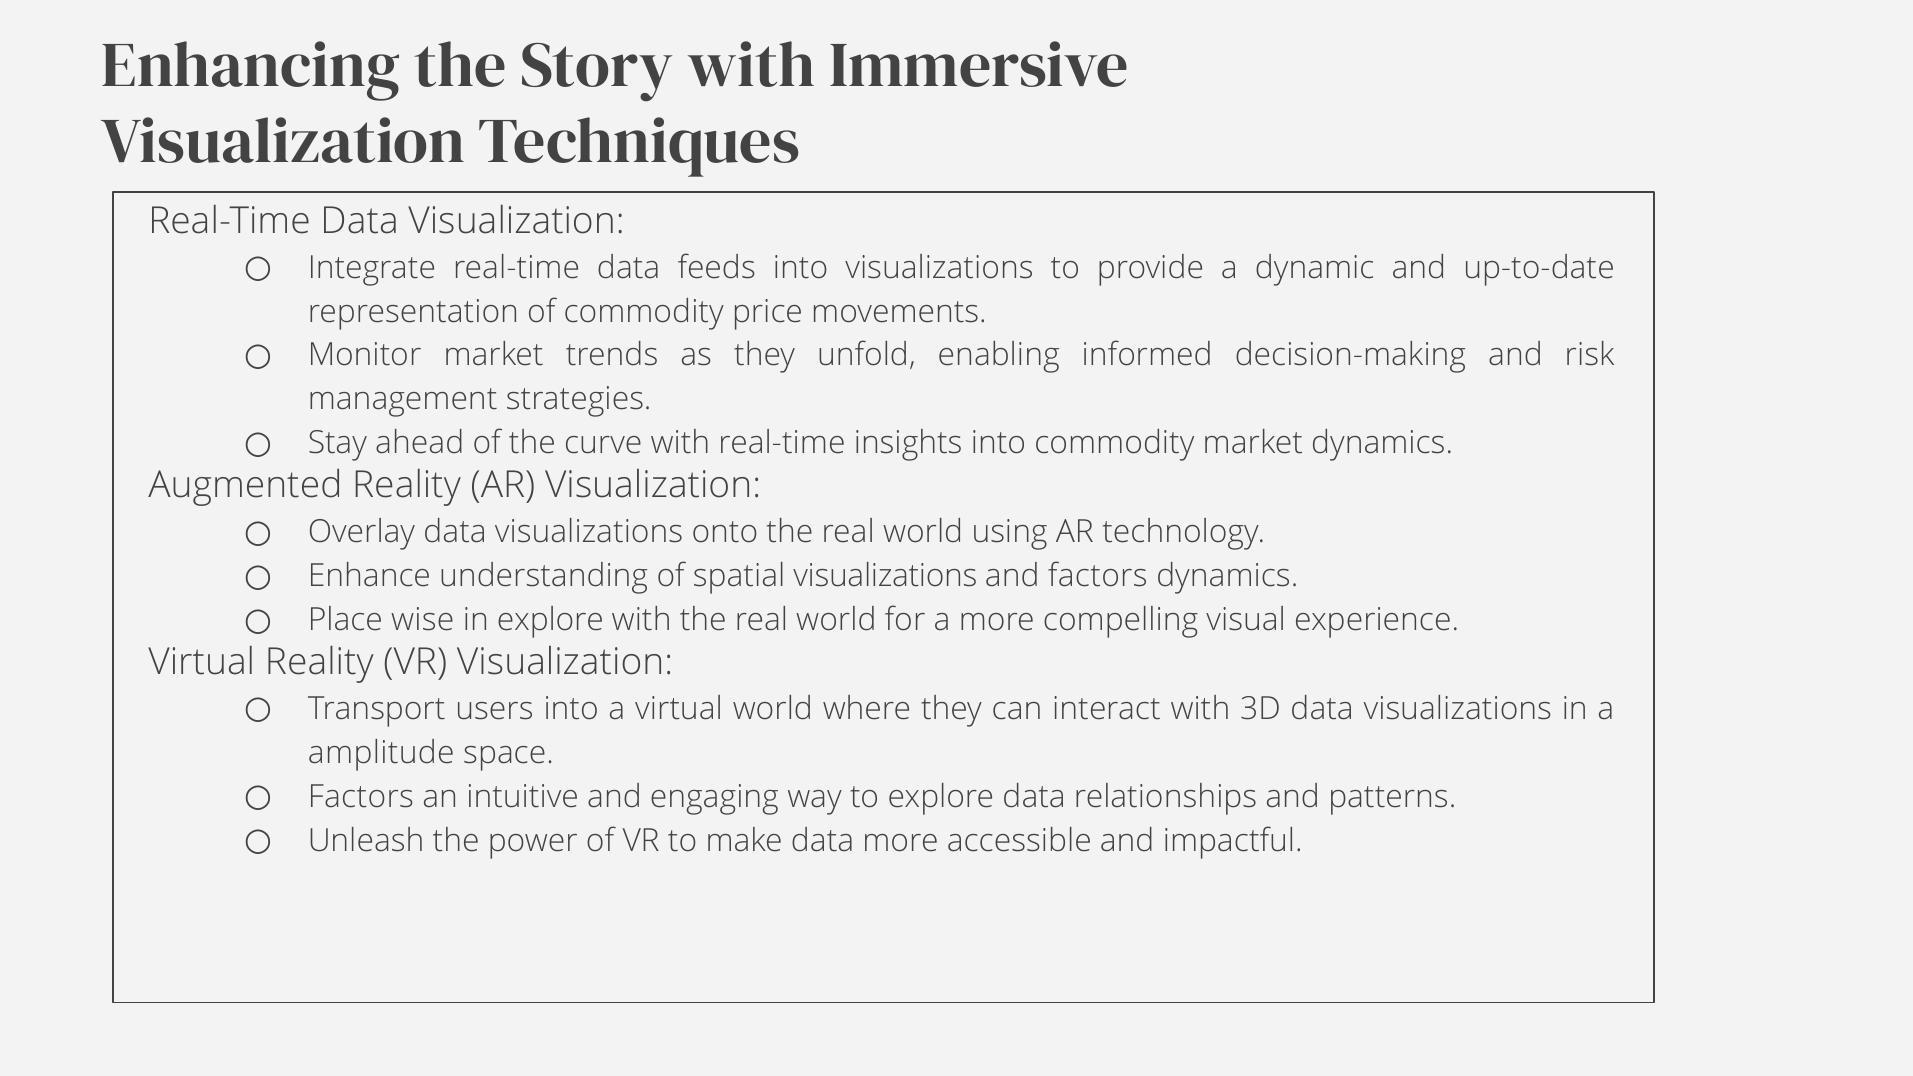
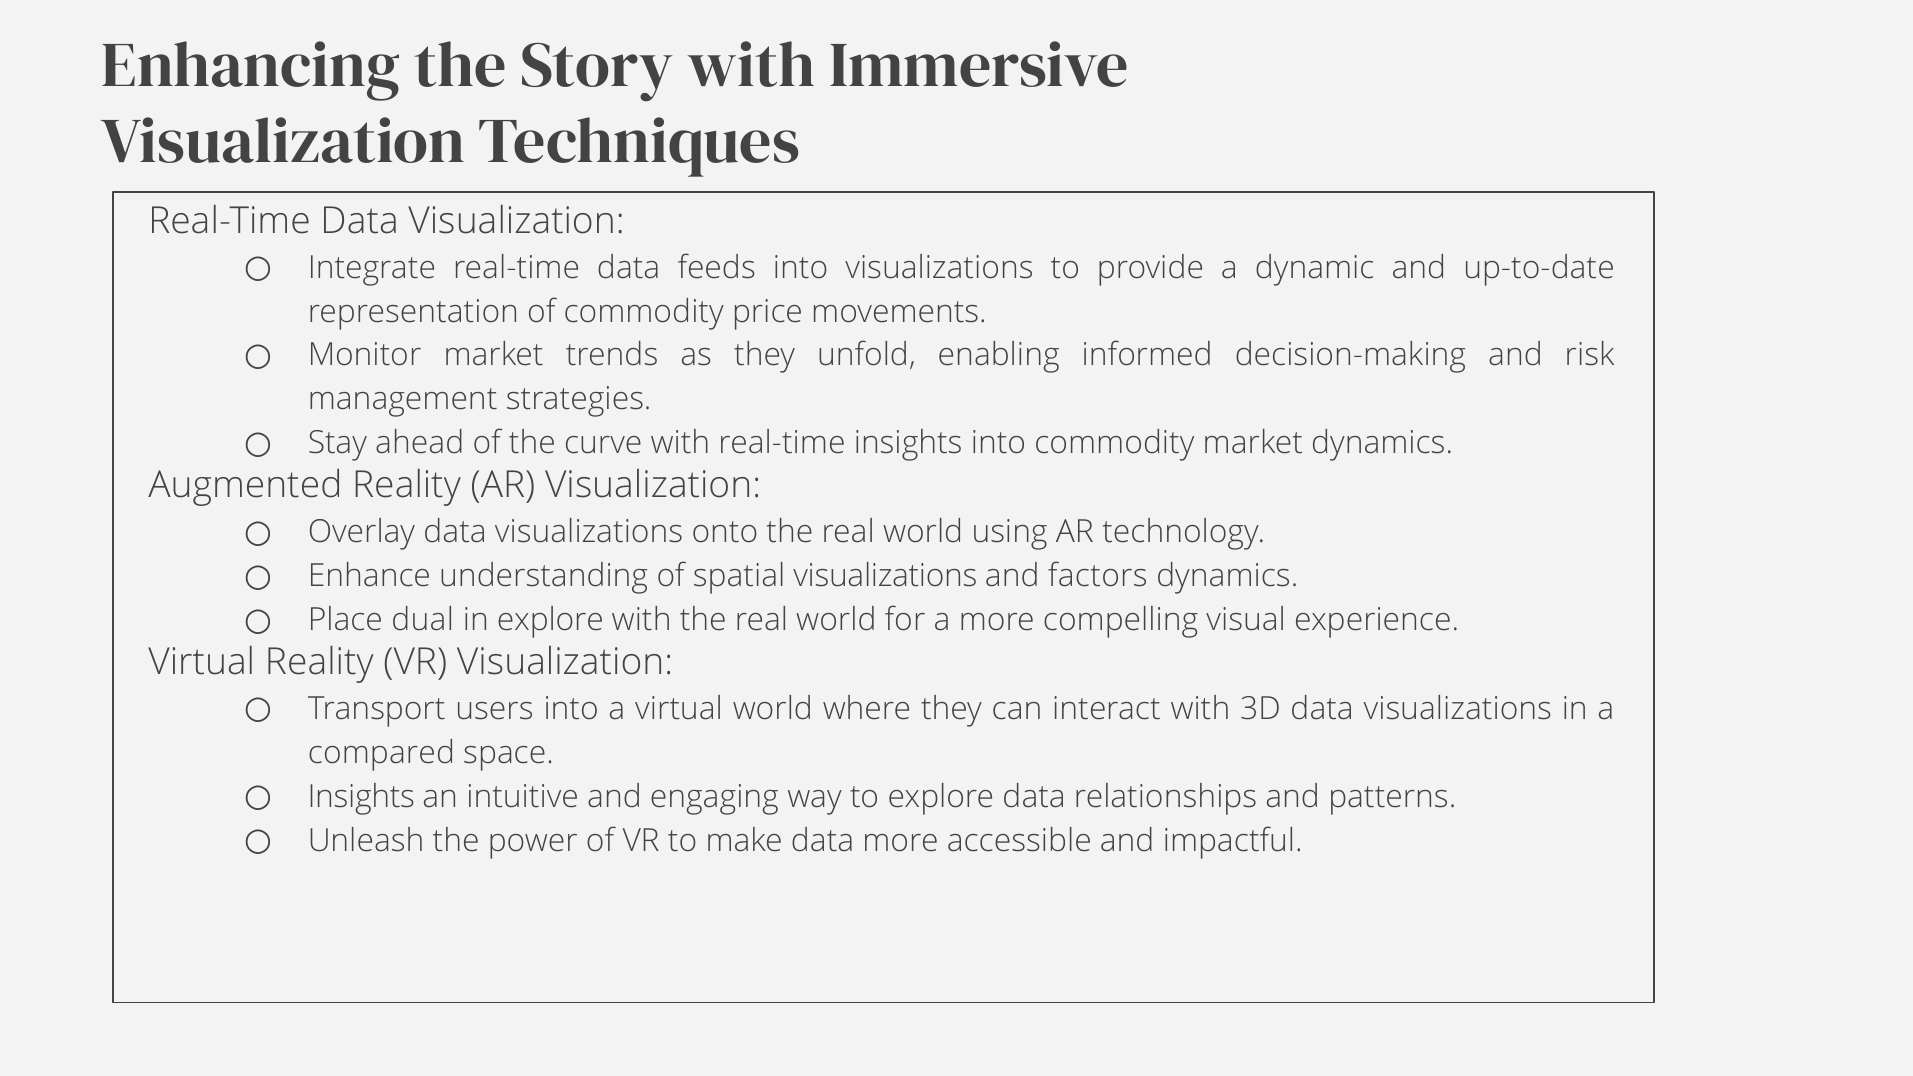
wise: wise -> dual (423, 620)
amplitude: amplitude -> compared (381, 753)
Factors: Factors -> Insights (361, 797)
